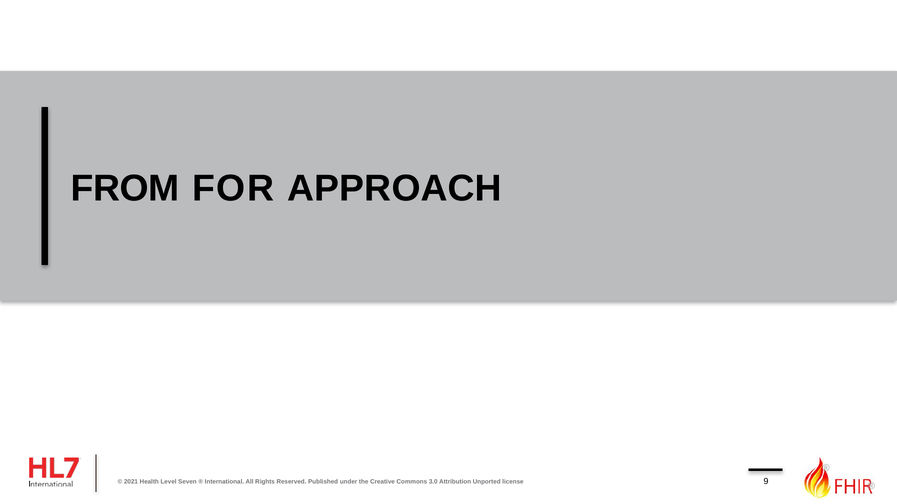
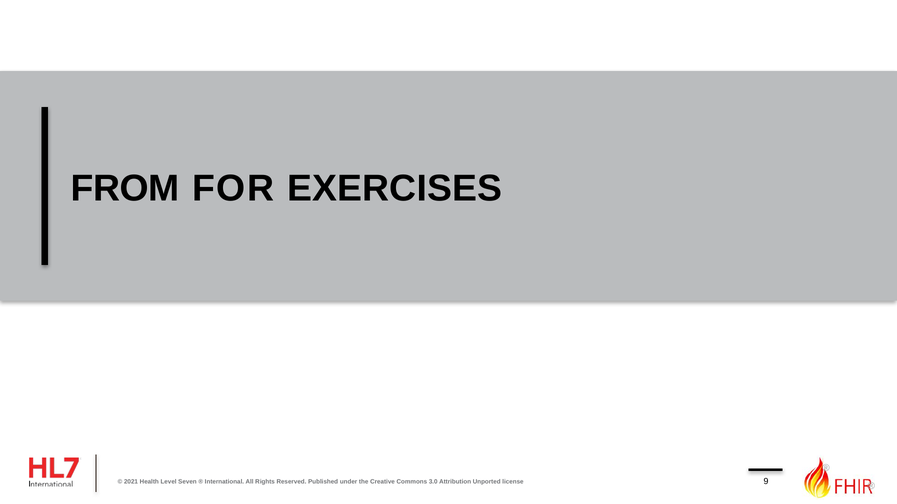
APPROACH: APPROACH -> EXERCISES (395, 189)
